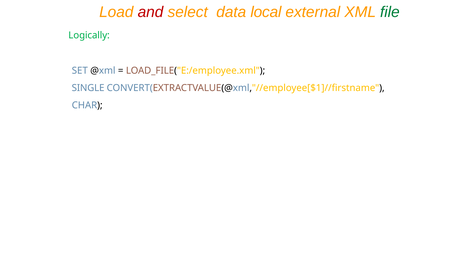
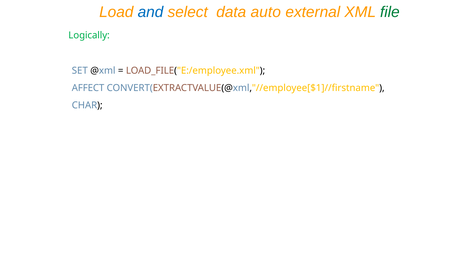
and colour: red -> blue (151, 12)
local: local -> auto (266, 12)
SINGLE: SINGLE -> AFFECT (88, 88)
